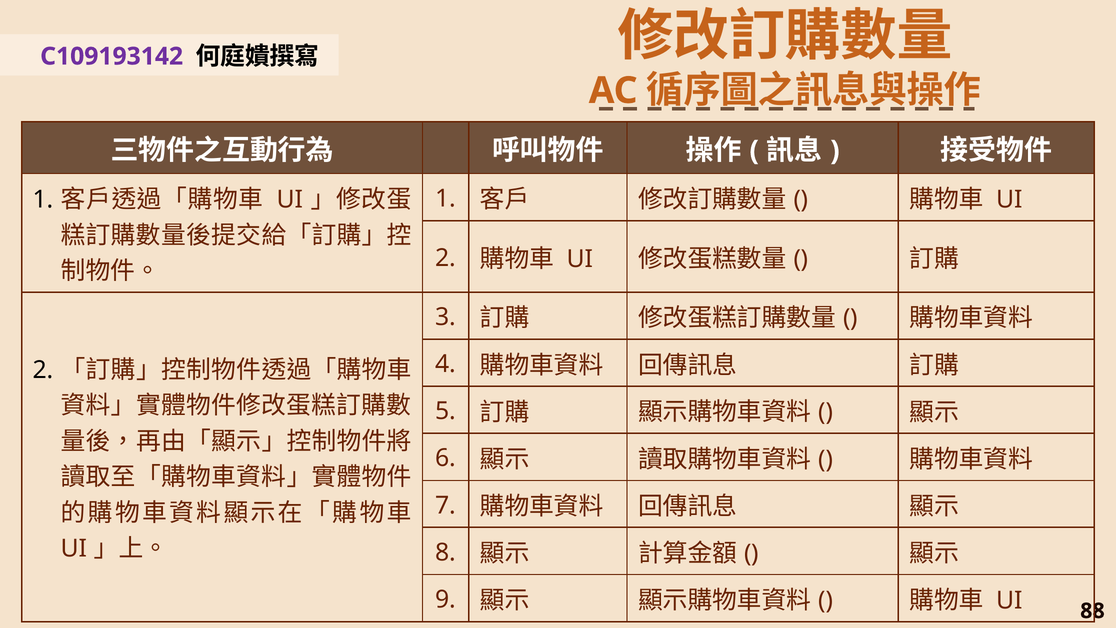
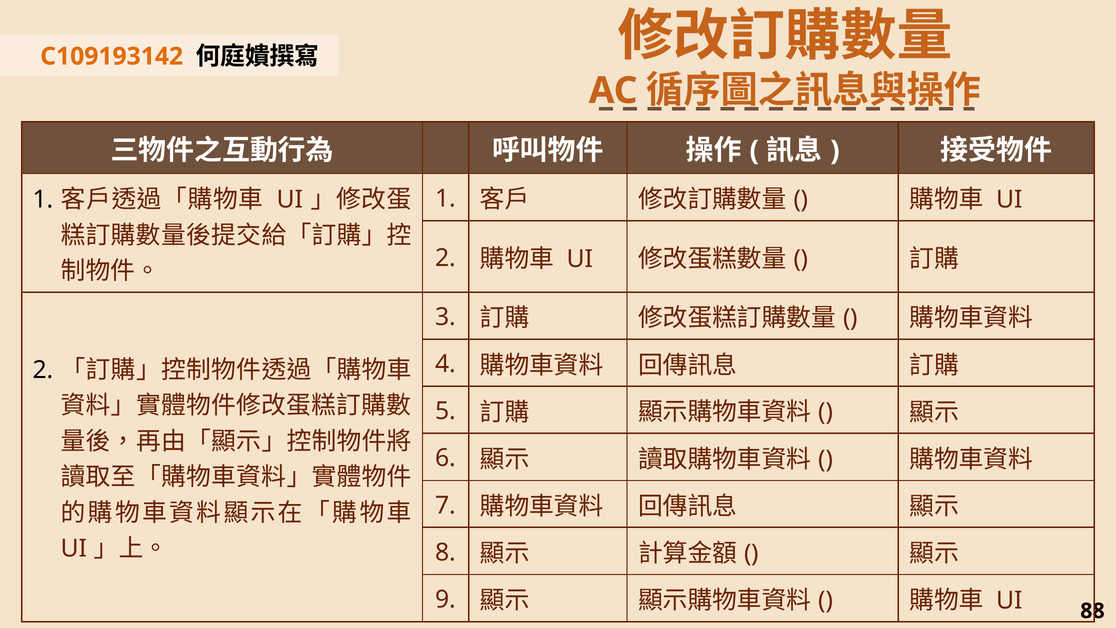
C109193142 colour: purple -> orange (112, 56)
